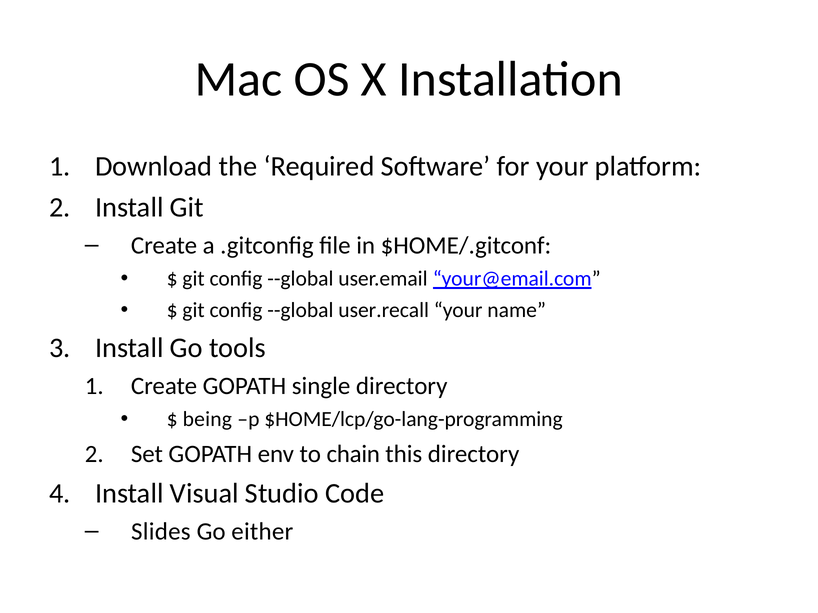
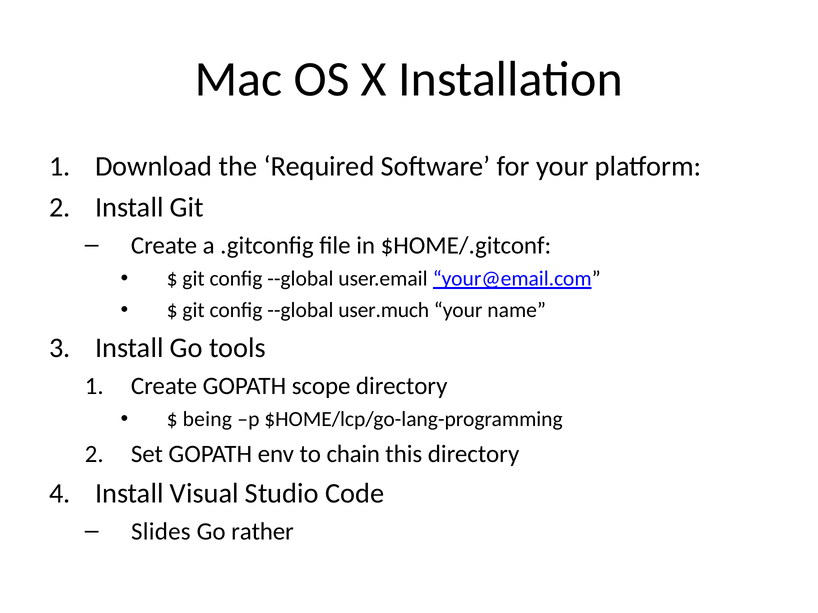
user.recall: user.recall -> user.much (384, 311)
single: single -> scope (321, 386)
either: either -> rather (263, 532)
